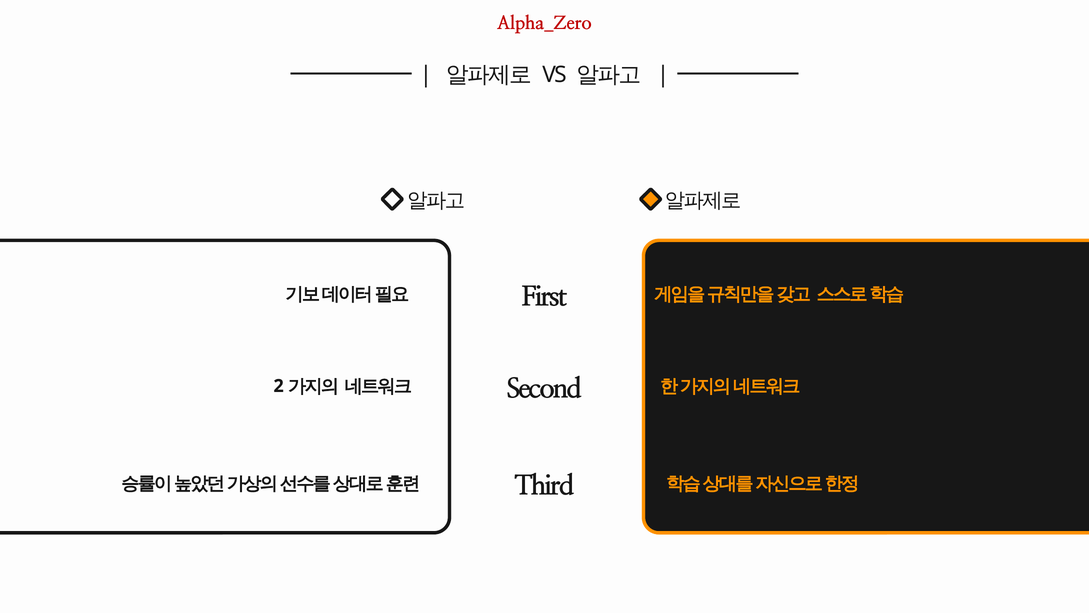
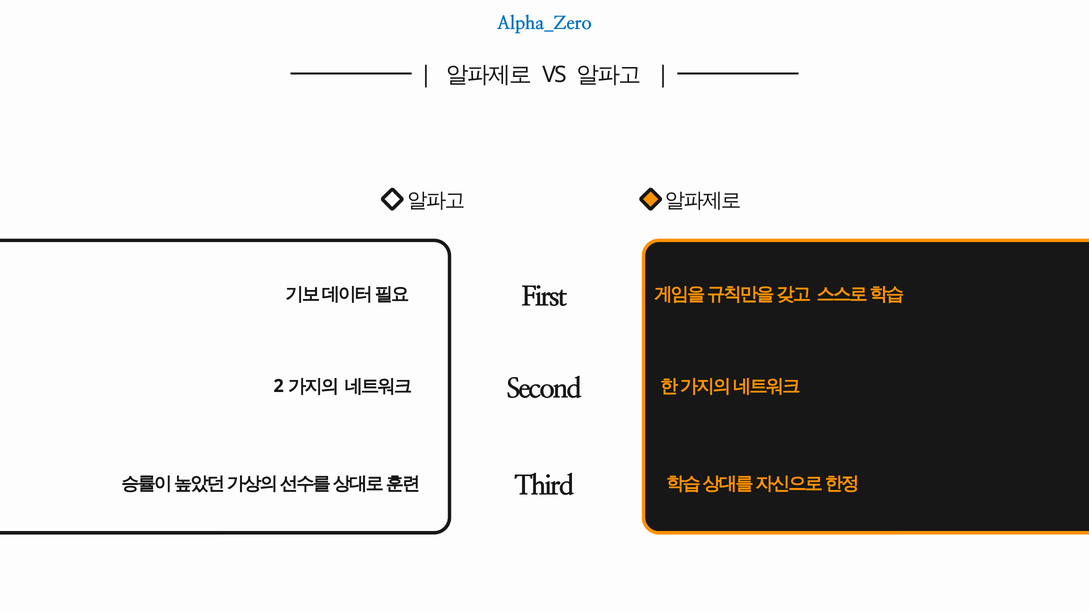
Alpha_Zero colour: red -> blue (544, 23)
